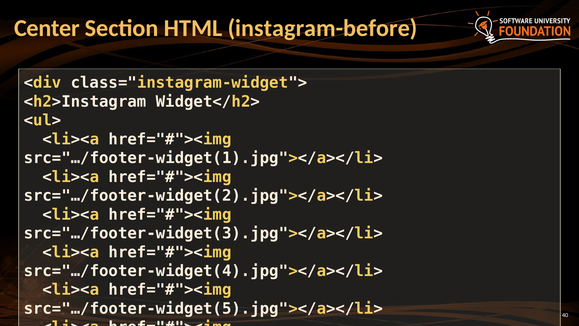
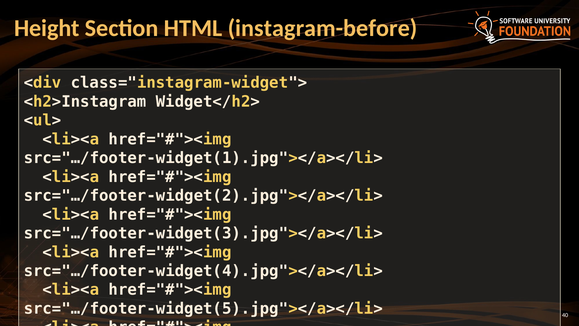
Center: Center -> Height (47, 28)
